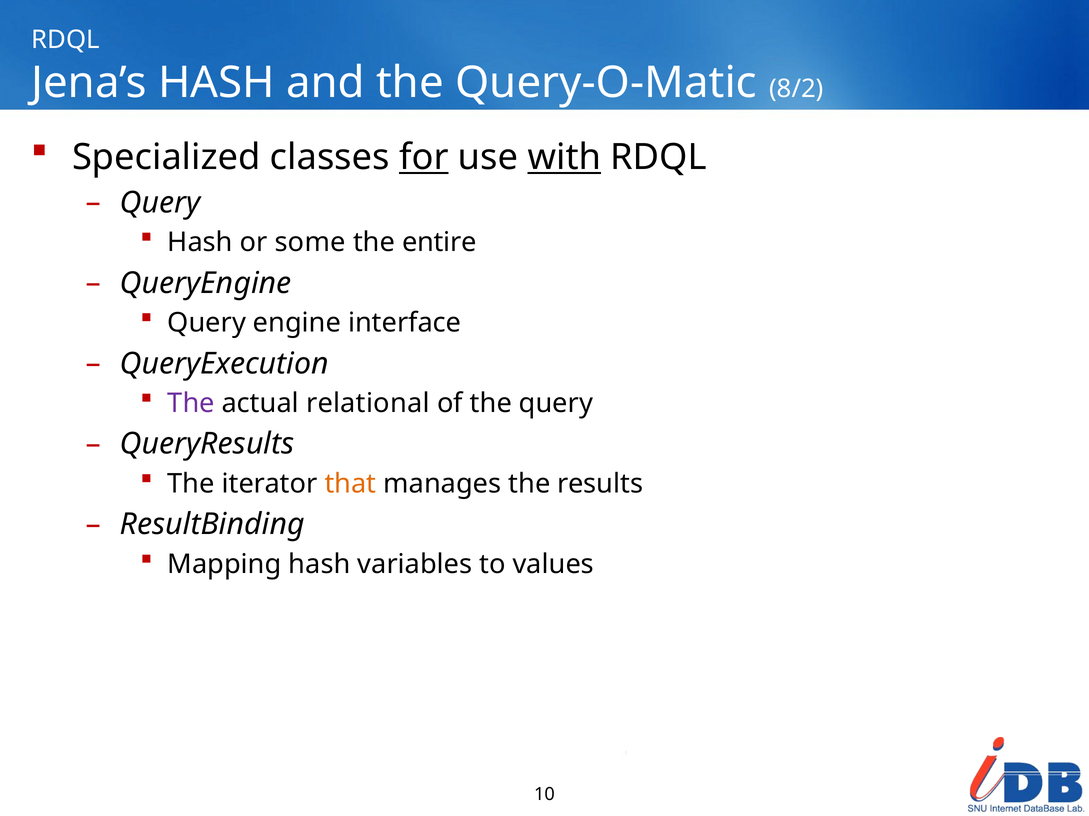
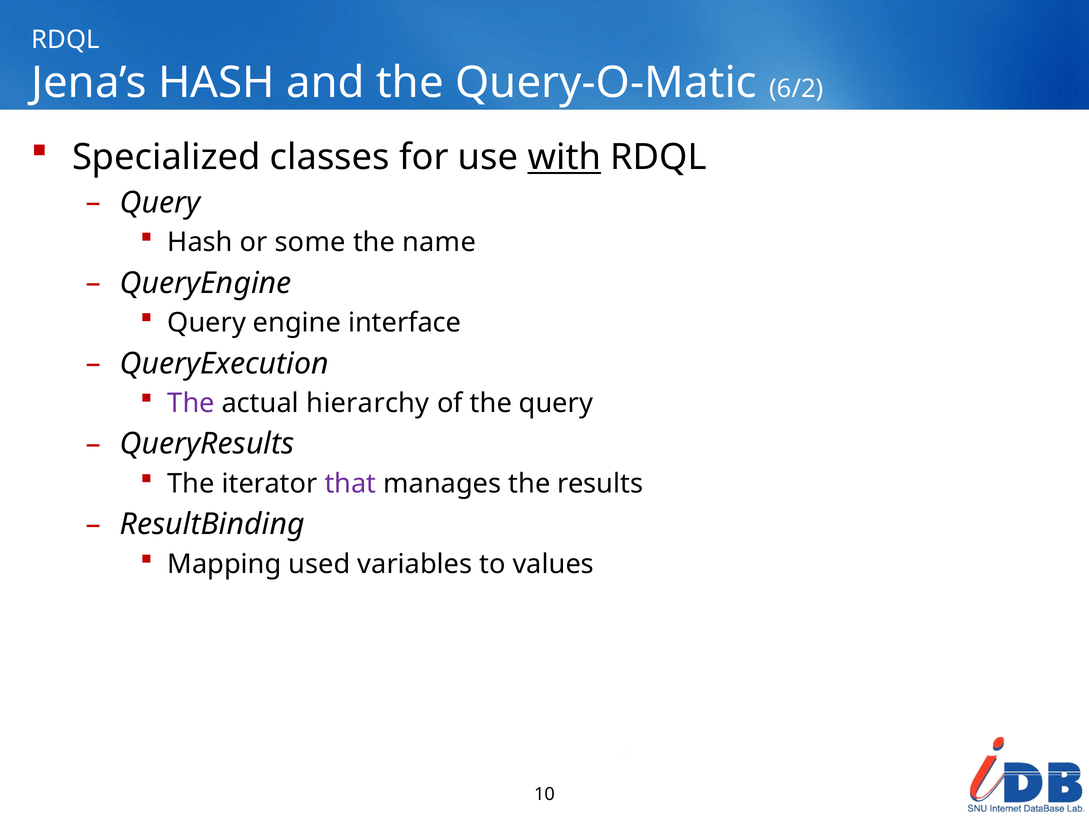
8/2: 8/2 -> 6/2 (796, 89)
for underline: present -> none (424, 157)
entire: entire -> name (439, 243)
relational: relational -> hierarchy (368, 404)
that colour: orange -> purple (350, 484)
Mapping hash: hash -> used (319, 565)
